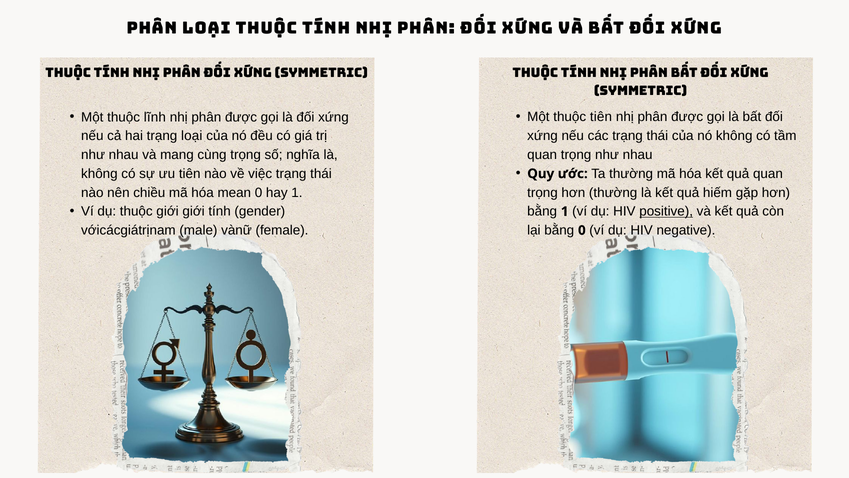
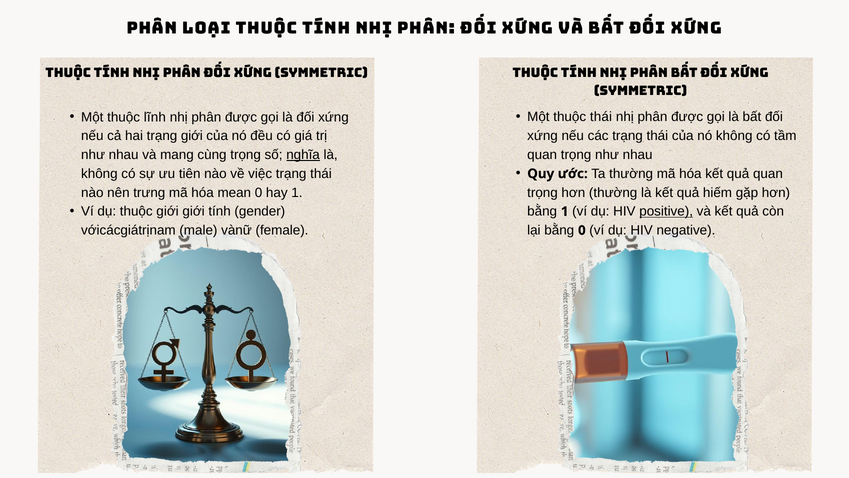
thuộc tiên: tiên -> thái (601, 117)
trạng loại: loại -> giới (192, 136)
nghĩa underline: none -> present (303, 155)
chiều: chiều -> trưng (149, 192)
